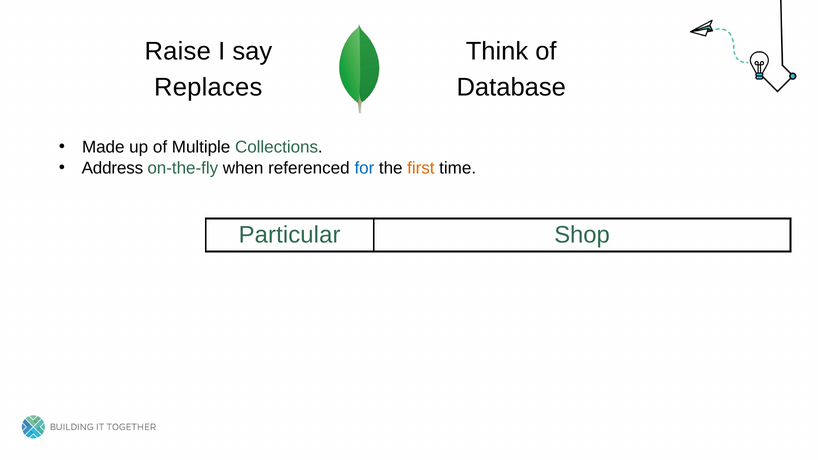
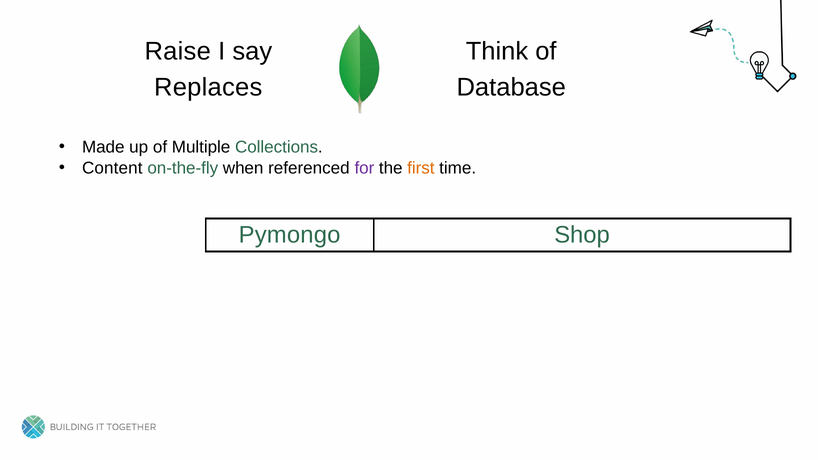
Address: Address -> Content (112, 168)
for colour: blue -> purple (364, 168)
Particular: Particular -> Pymongo (290, 235)
